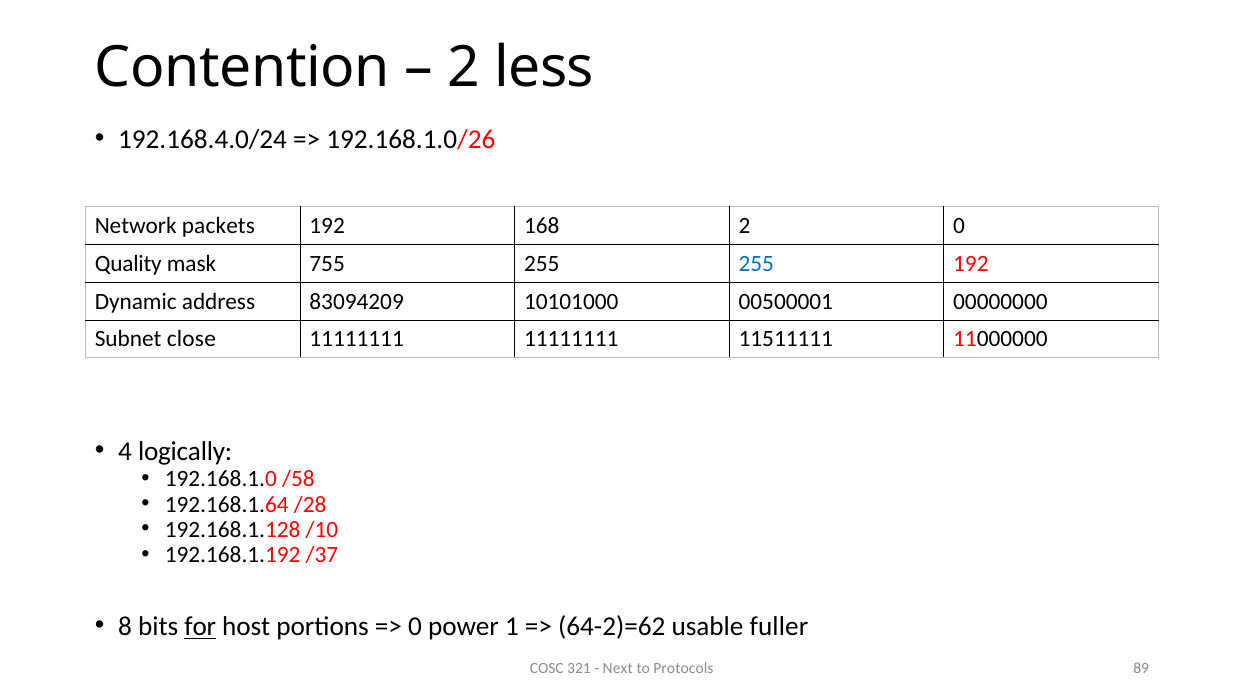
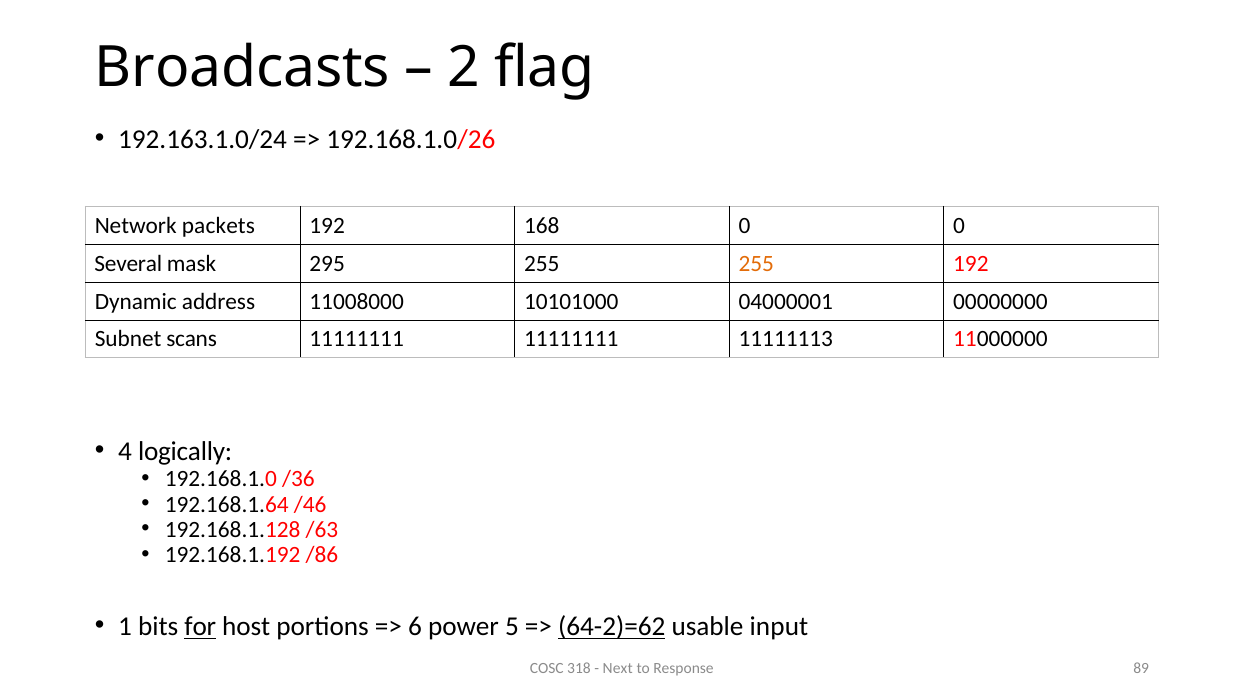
Contention: Contention -> Broadcasts (242, 68)
less: less -> flag (544, 68)
192.168.4.0/24: 192.168.4.0/24 -> 192.163.1.0/24 (203, 140)
168 2: 2 -> 0 (745, 226)
Quality: Quality -> Several (128, 263)
755: 755 -> 295 (327, 263)
255 colour: blue -> orange (756, 263)
83094209: 83094209 -> 11008000 (357, 301)
00500001: 00500001 -> 04000001 (786, 301)
close: close -> scans (192, 339)
11511111: 11511111 -> 11111113 (786, 339)
/58: /58 -> /36 (298, 479)
/28: /28 -> /46 (310, 504)
/10: /10 -> /63 (322, 530)
/37: /37 -> /86 (322, 555)
8: 8 -> 1 (125, 627)
0: 0 -> 6 (415, 627)
1: 1 -> 5 (512, 627)
64-2)=62 underline: none -> present (612, 627)
fuller: fuller -> input (779, 627)
321: 321 -> 318 (579, 668)
Protocols: Protocols -> Response (684, 668)
